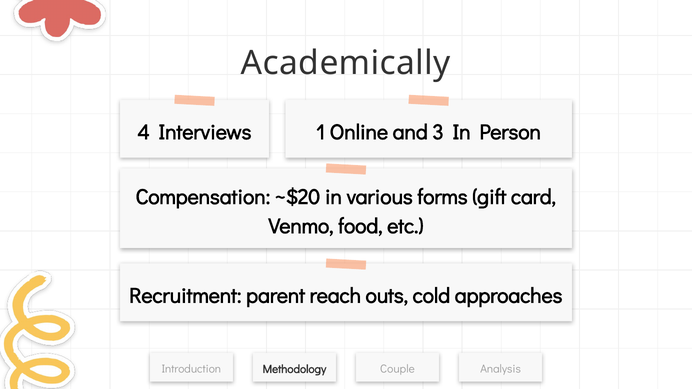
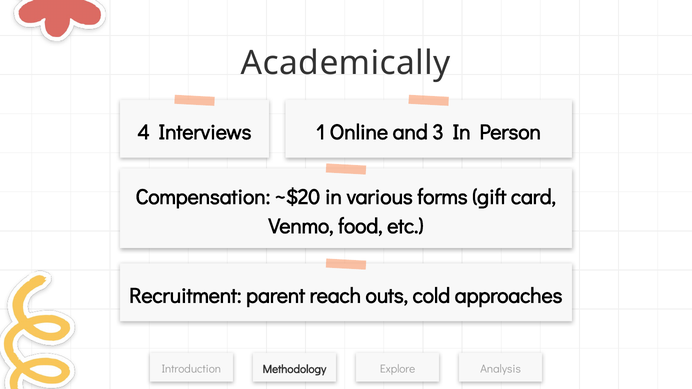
Couple: Couple -> Explore (398, 369)
